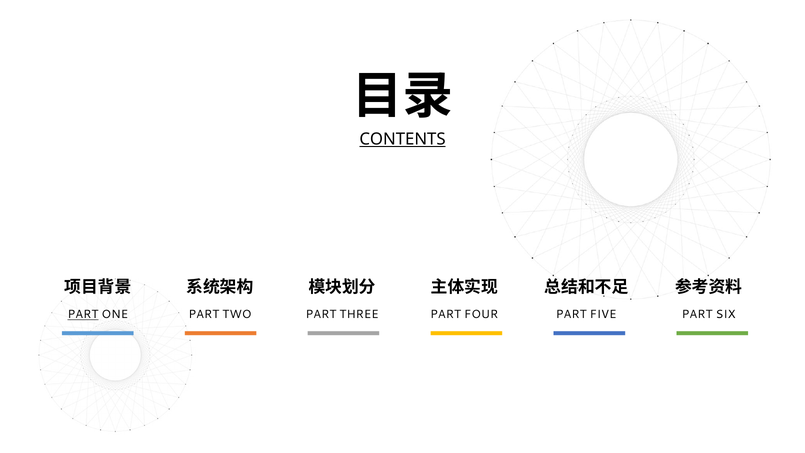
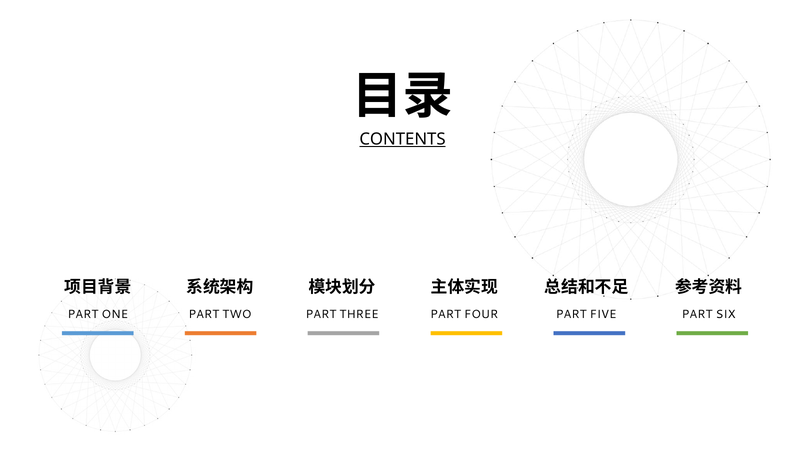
PART underline: present -> none (83, 314)
